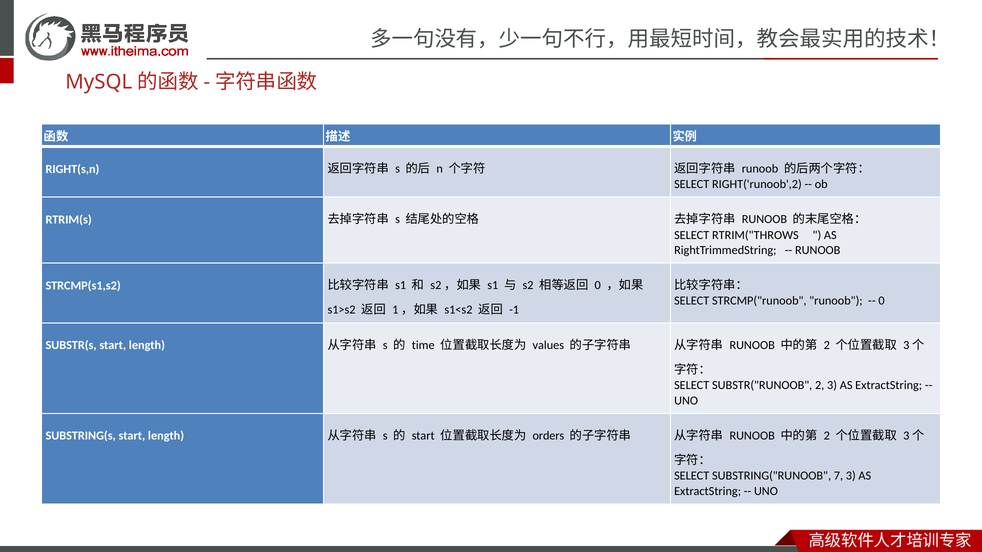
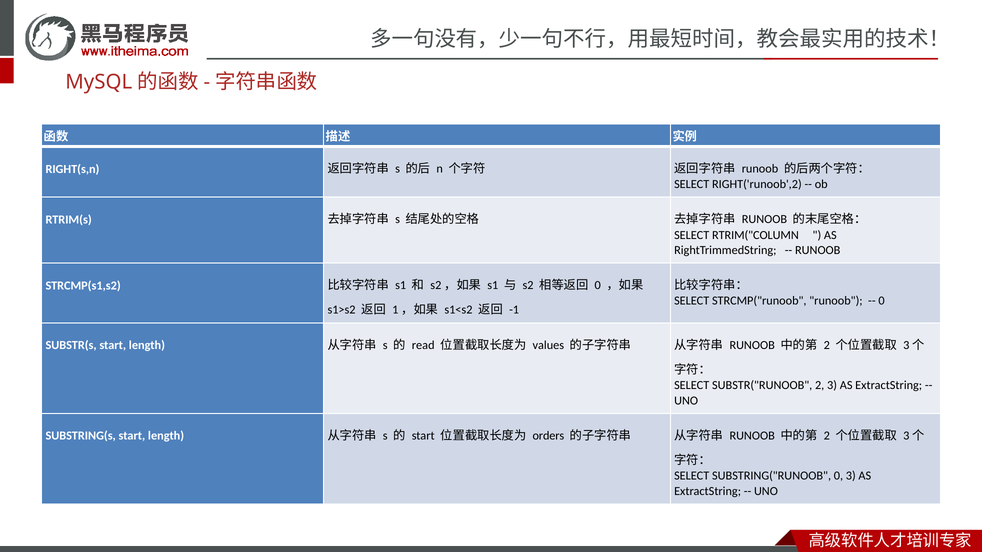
RTRIM("THROWS: RTRIM("THROWS -> RTRIM("COLUMN (755, 235)
time: time -> read (423, 345)
SUBSTRING("RUNOOB 7: 7 -> 0 (838, 476)
